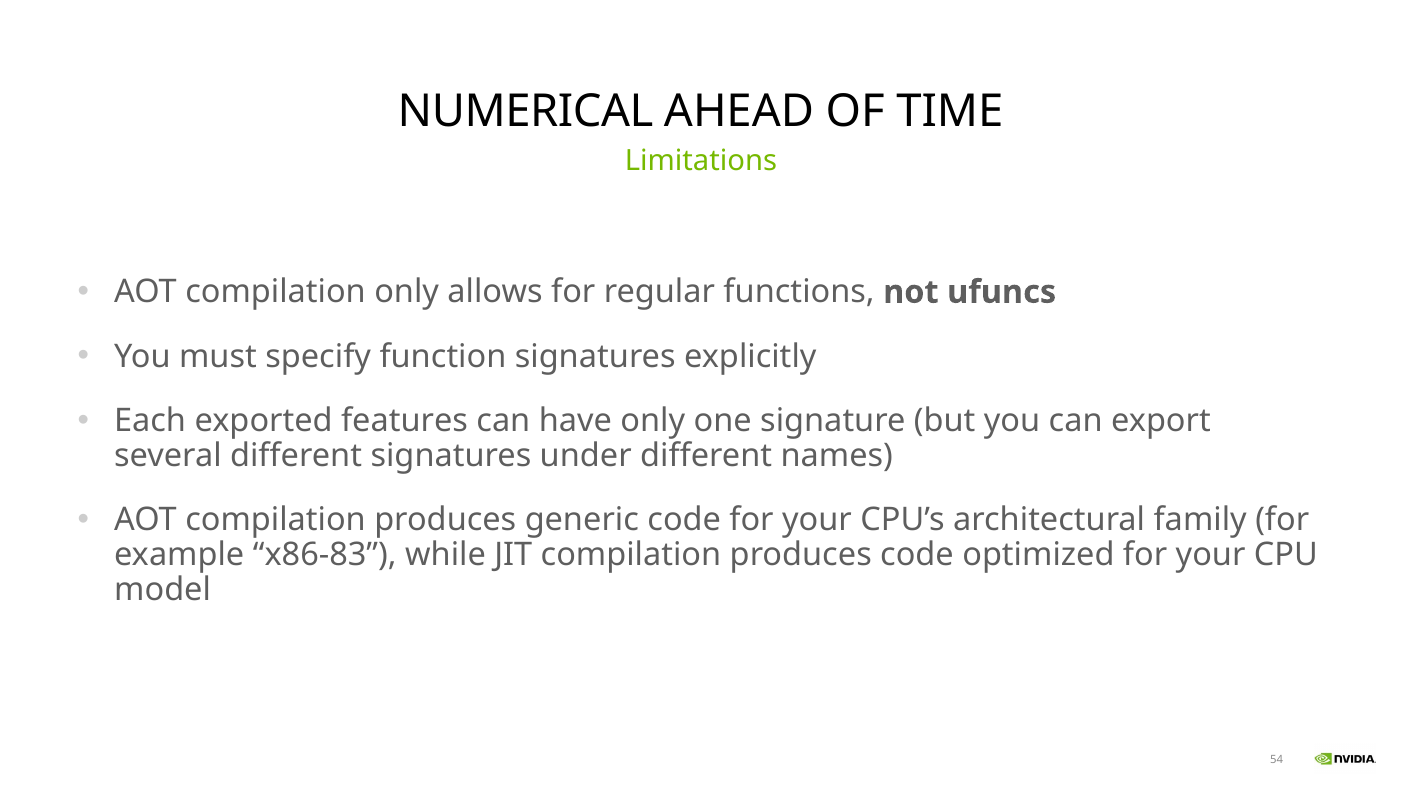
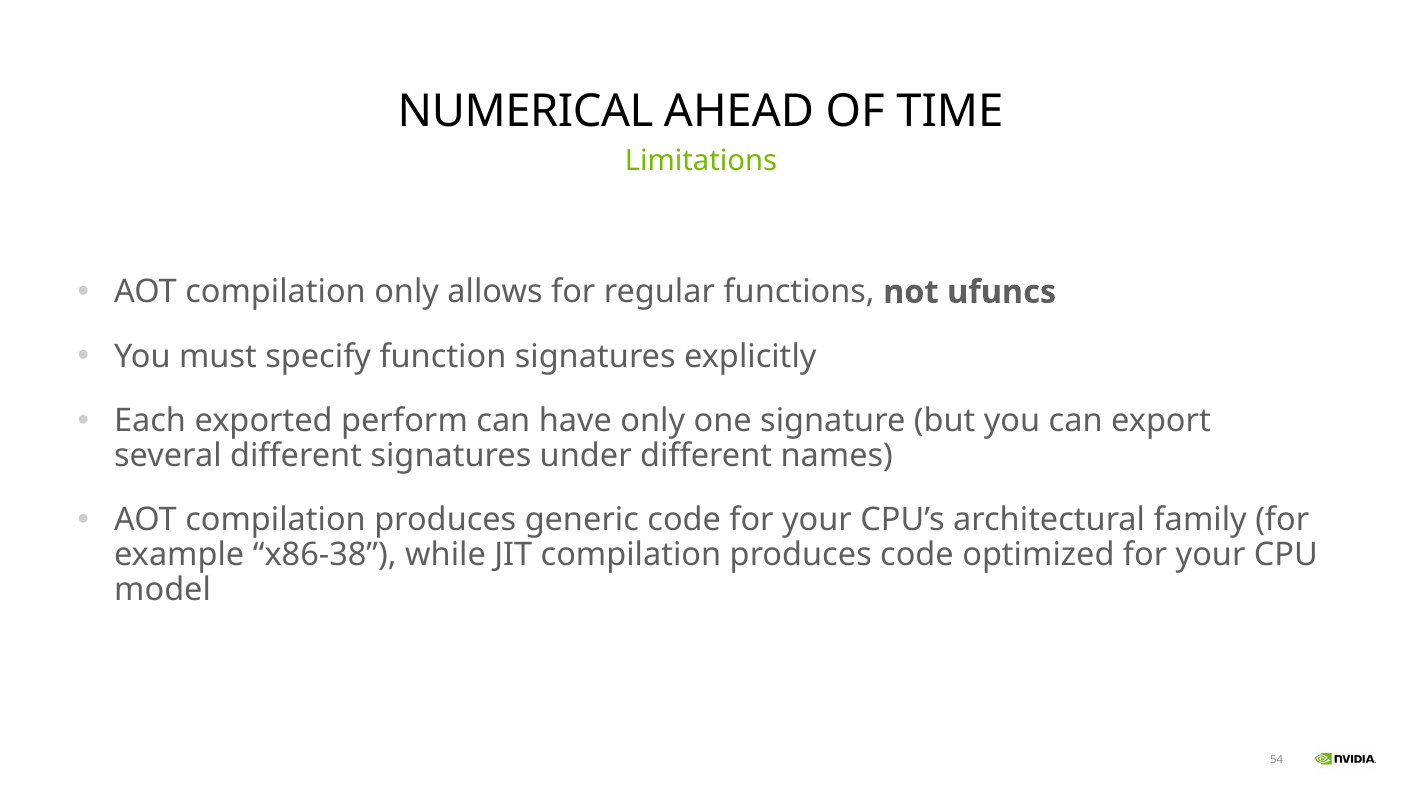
features: features -> perform (404, 421)
x86-83: x86-83 -> x86-38 (325, 555)
